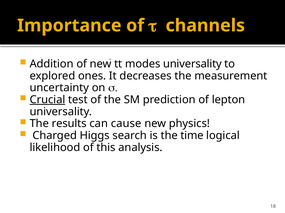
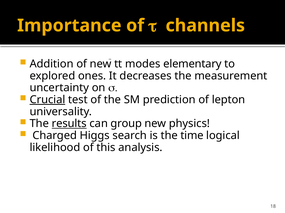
modes universality: universality -> elementary (192, 64)
results underline: none -> present (69, 124)
cause: cause -> group (126, 124)
